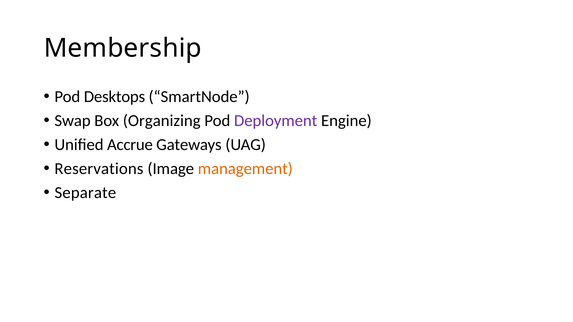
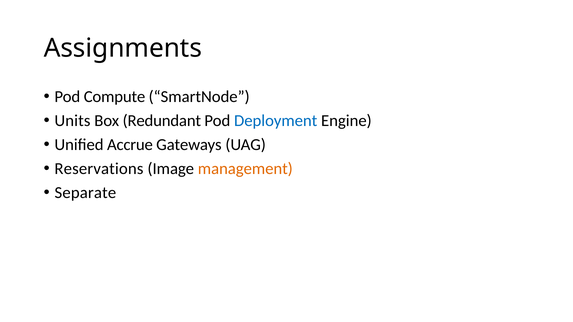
Membership: Membership -> Assignments (123, 48)
Desktops: Desktops -> Compute (115, 97)
Swap: Swap -> Units (72, 121)
Organizing: Organizing -> Redundant (162, 121)
Deployment colour: purple -> blue (276, 121)
